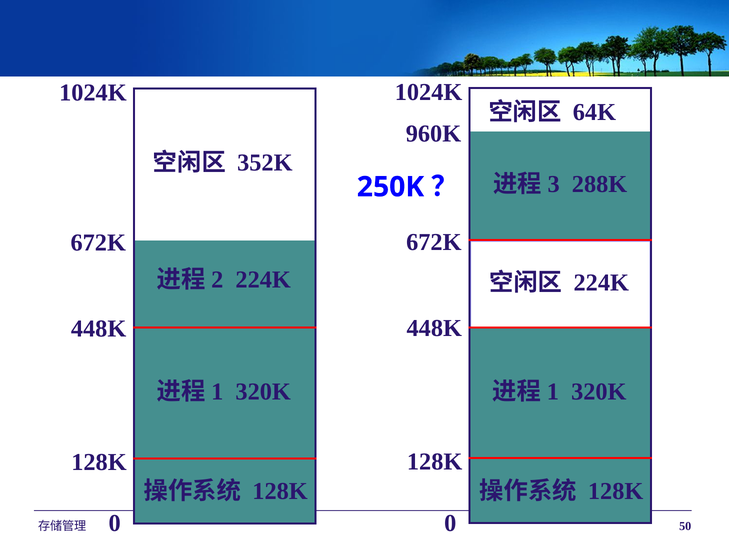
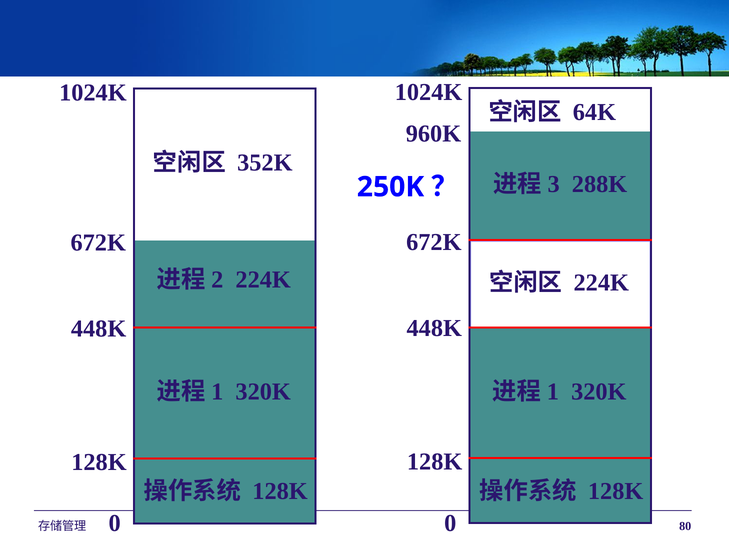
50: 50 -> 80 (685, 526)
